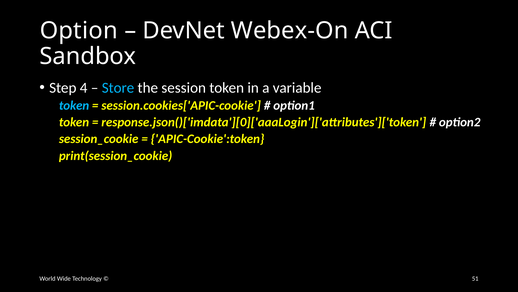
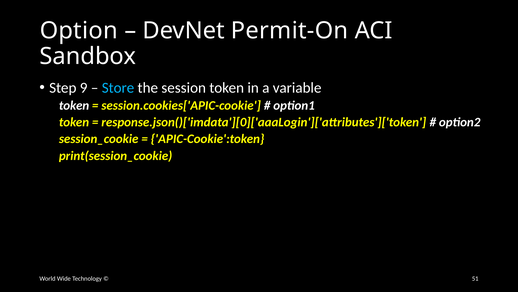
Webex-On: Webex-On -> Permit-On (290, 31)
4: 4 -> 9 (84, 88)
token colour: light blue -> white (74, 105)
